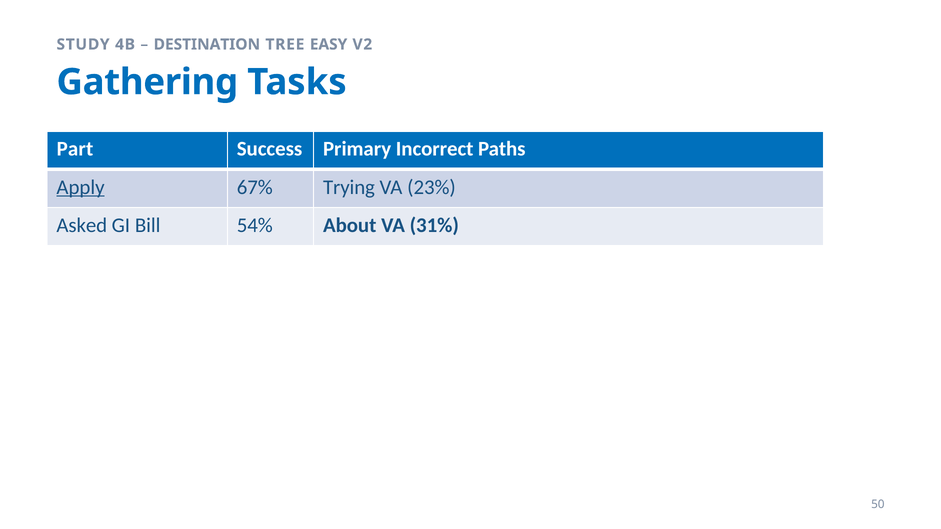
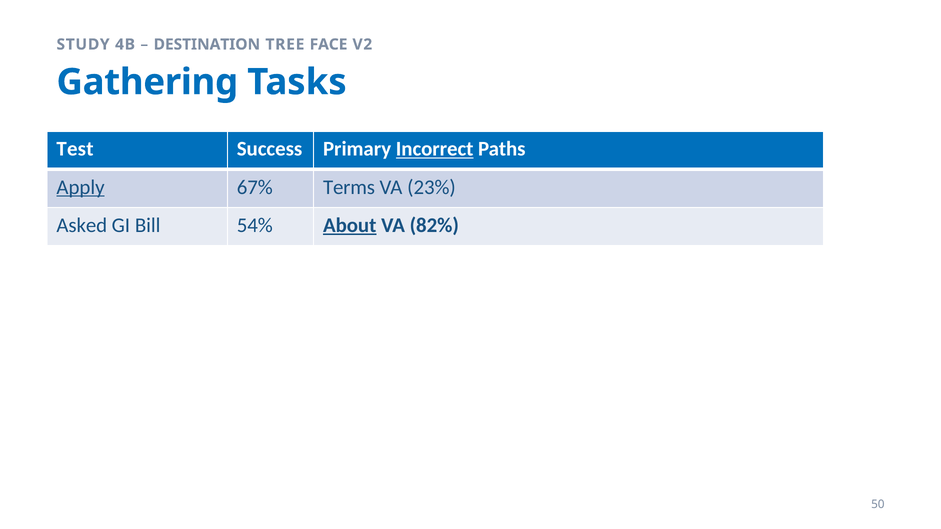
EASY: EASY -> FACE (329, 44)
Part: Part -> Test (75, 149)
Incorrect underline: none -> present (435, 149)
Trying: Trying -> Terms (349, 187)
About underline: none -> present (350, 225)
31%: 31% -> 82% (434, 225)
